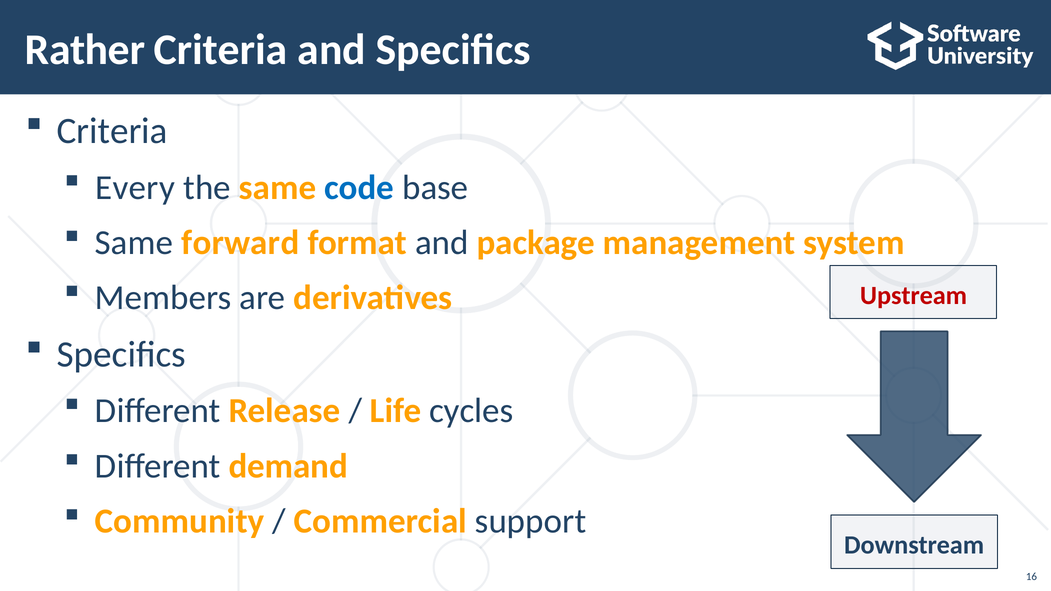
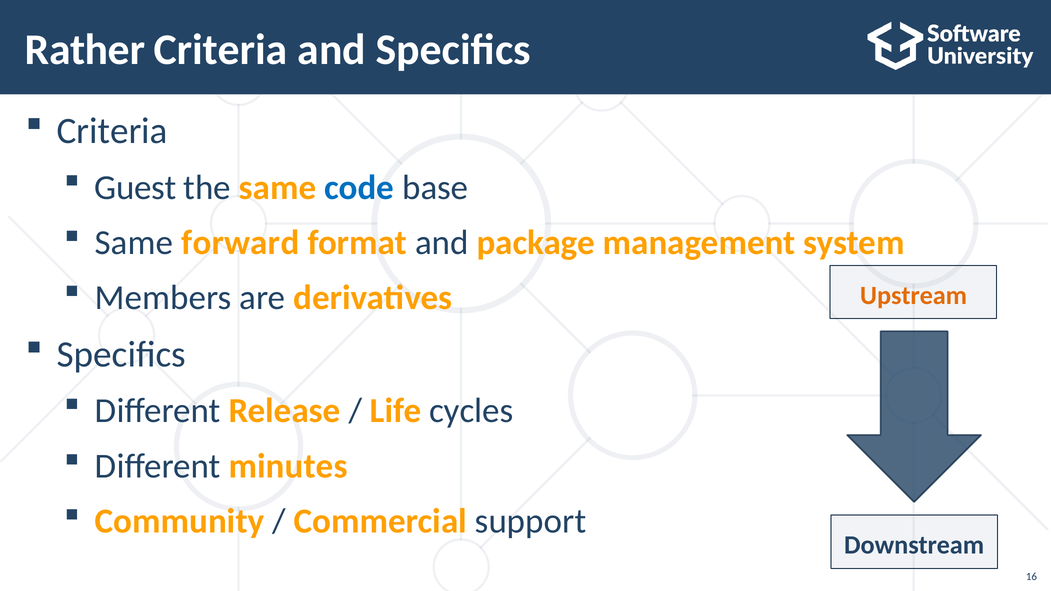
Every: Every -> Guest (135, 188)
Upstream colour: red -> orange (914, 295)
demand: demand -> minutes (288, 466)
